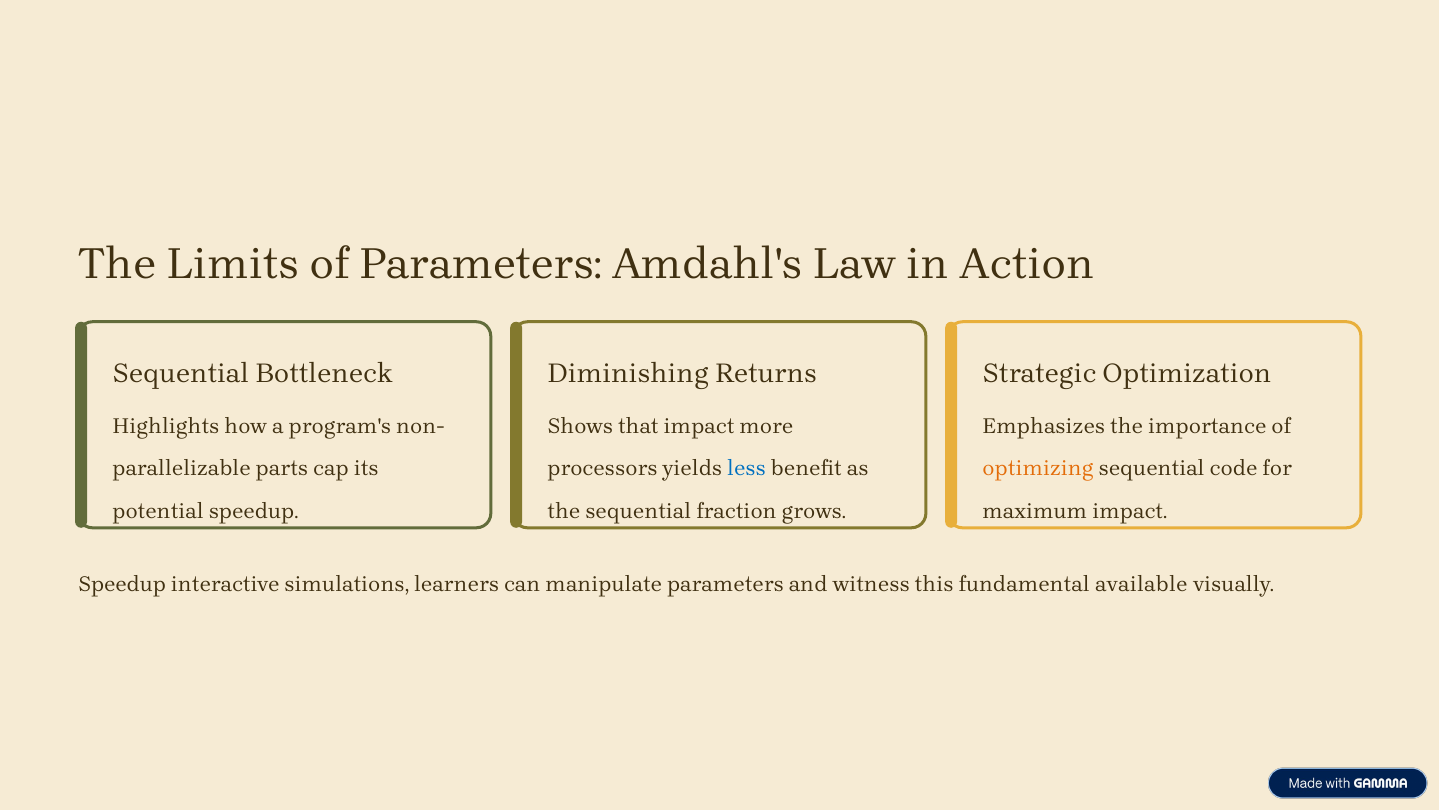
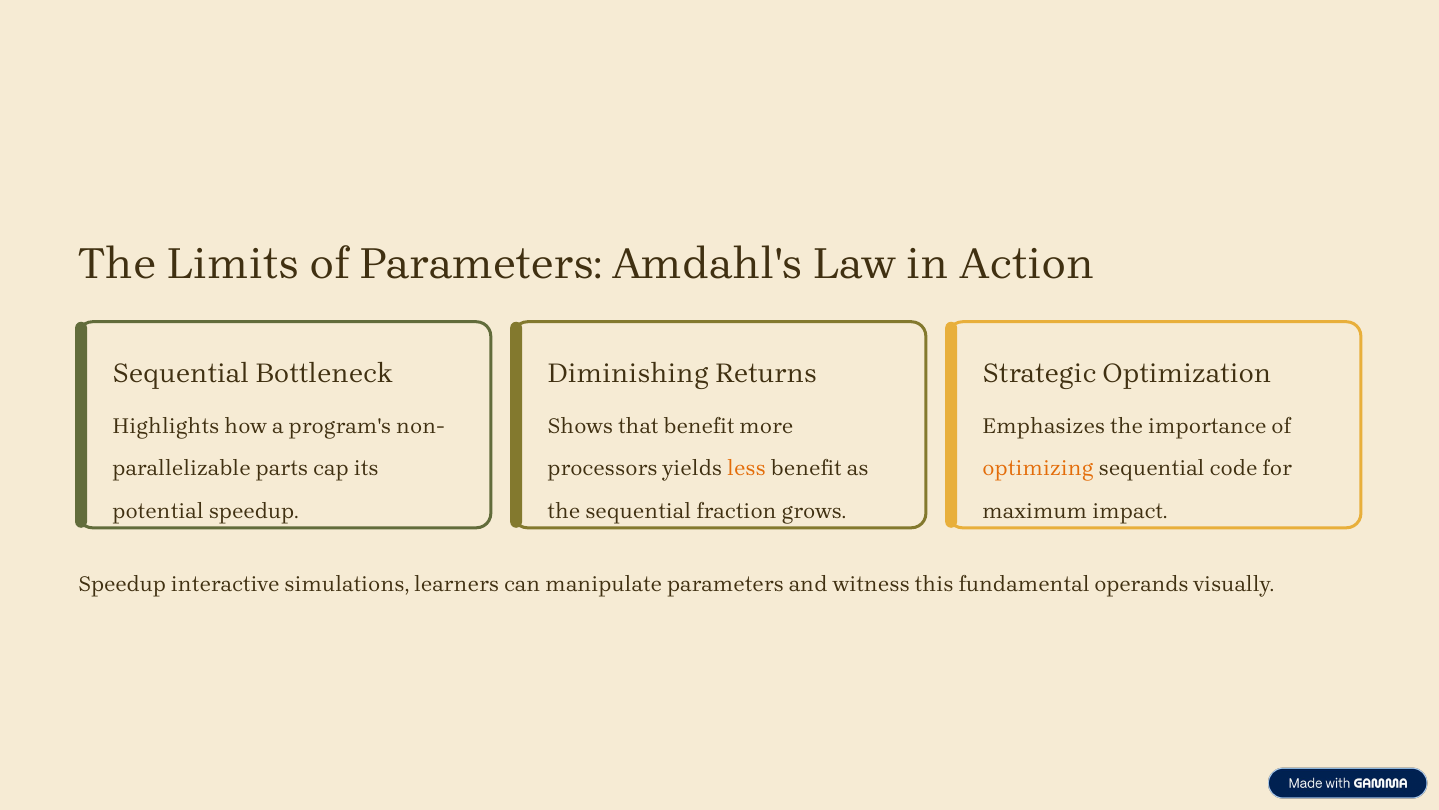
that impact: impact -> benefit (699, 426)
less colour: blue -> orange (747, 468)
available: available -> operands (1141, 583)
